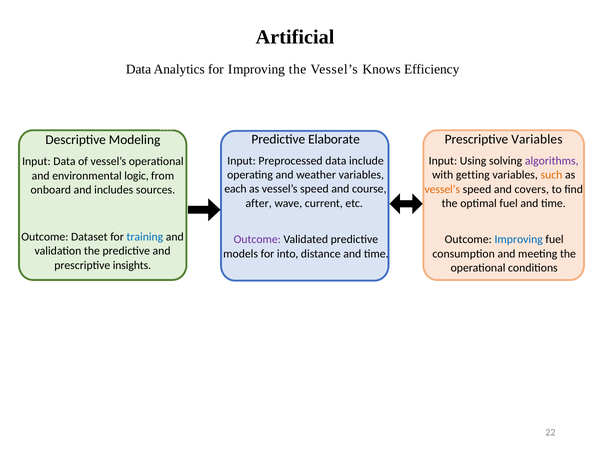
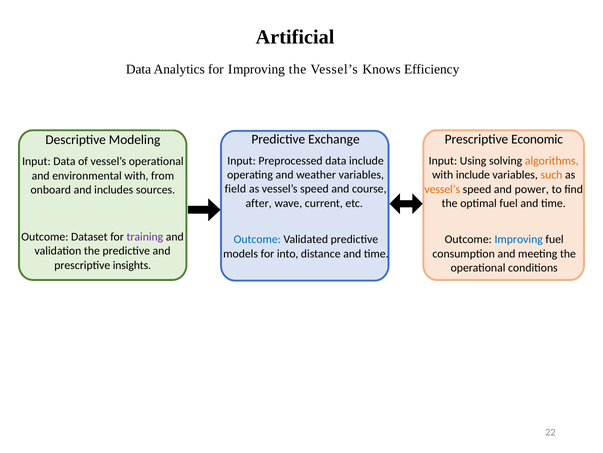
Elaborate: Elaborate -> Exchange (334, 139)
Prescriptive Variables: Variables -> Economic (537, 139)
algorithms colour: purple -> orange (552, 161)
with getting: getting -> include (473, 175)
environmental logic: logic -> with (136, 175)
each: each -> field (235, 189)
covers: covers -> power (532, 189)
training colour: blue -> purple (145, 237)
Outcome colour: purple -> blue (257, 239)
